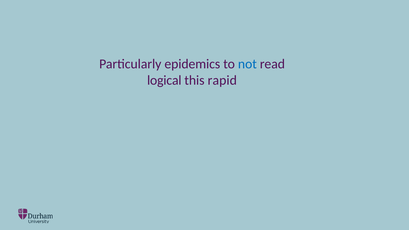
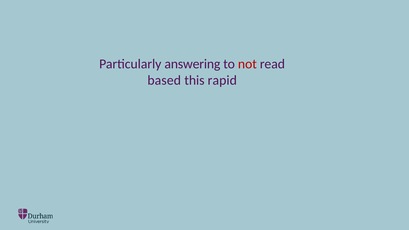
epidemics: epidemics -> answering (192, 64)
not colour: blue -> red (247, 64)
logical: logical -> based (164, 80)
